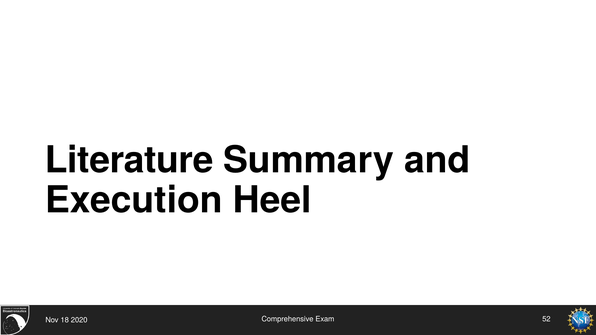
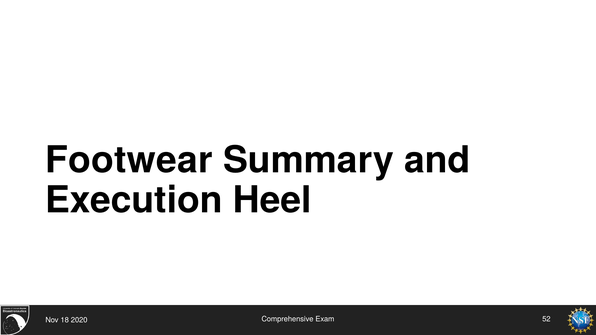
Literature: Literature -> Footwear (129, 160)
